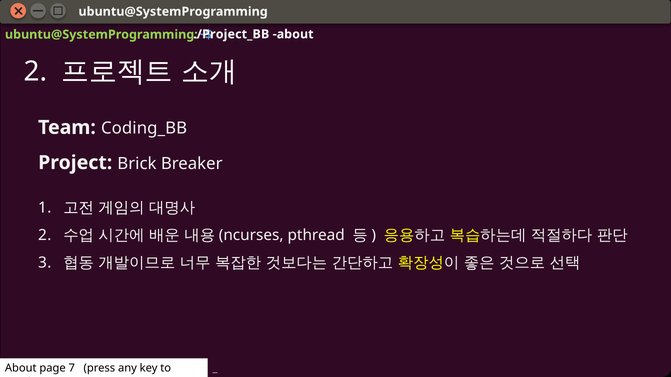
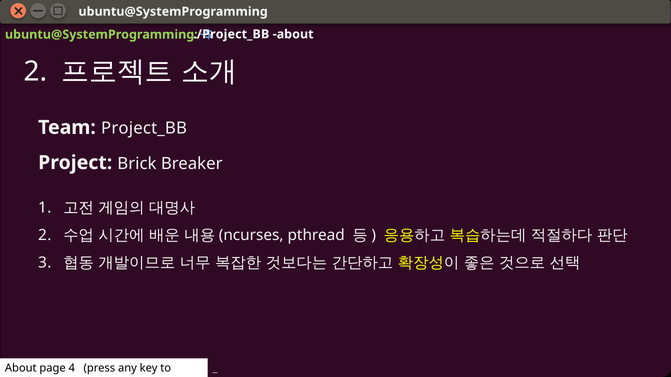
Coding_BB: Coding_BB -> Project_BB (144, 128)
7: 7 -> 4 (72, 369)
